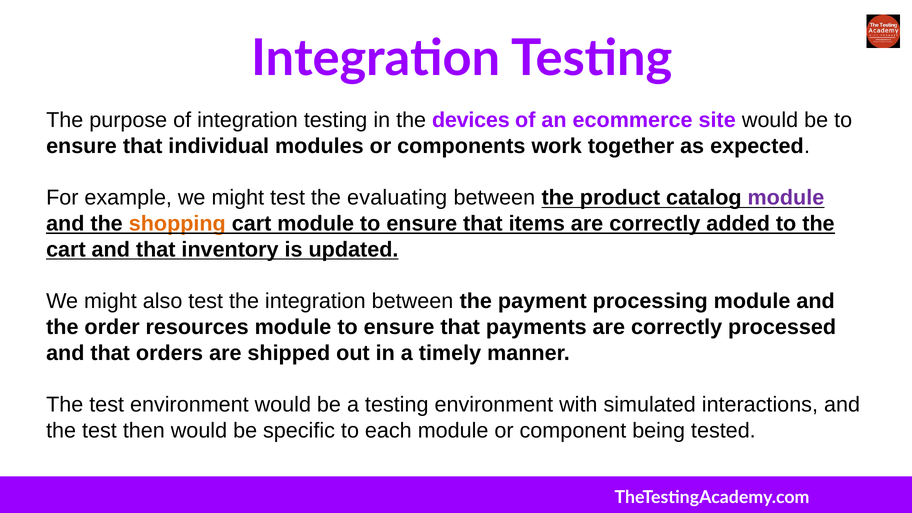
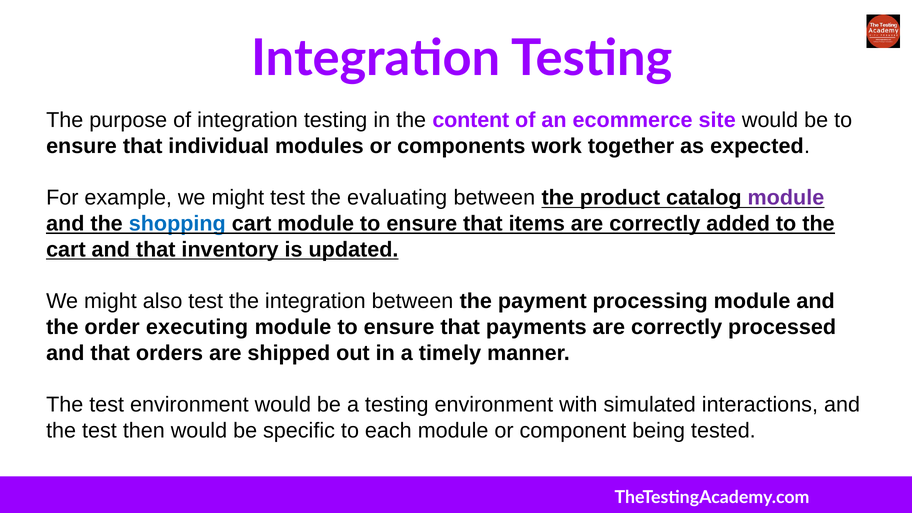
devices: devices -> content (471, 120)
shopping colour: orange -> blue (177, 224)
resources: resources -> executing (197, 327)
